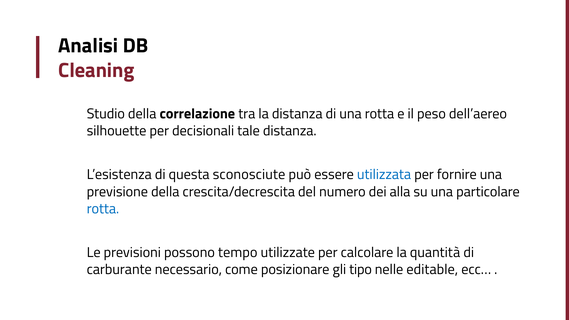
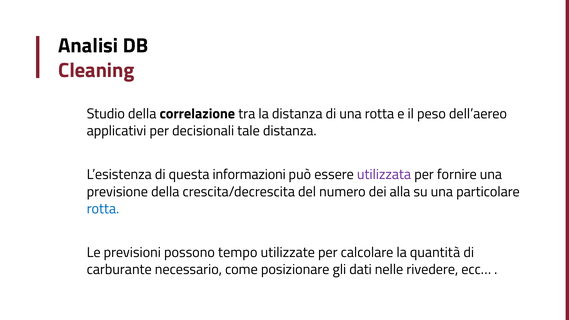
silhouette: silhouette -> applicativi (117, 131)
sconosciute: sconosciute -> informazioni (249, 175)
utilizzata colour: blue -> purple (384, 175)
tipo: tipo -> dati (361, 269)
editable: editable -> rivedere (432, 269)
